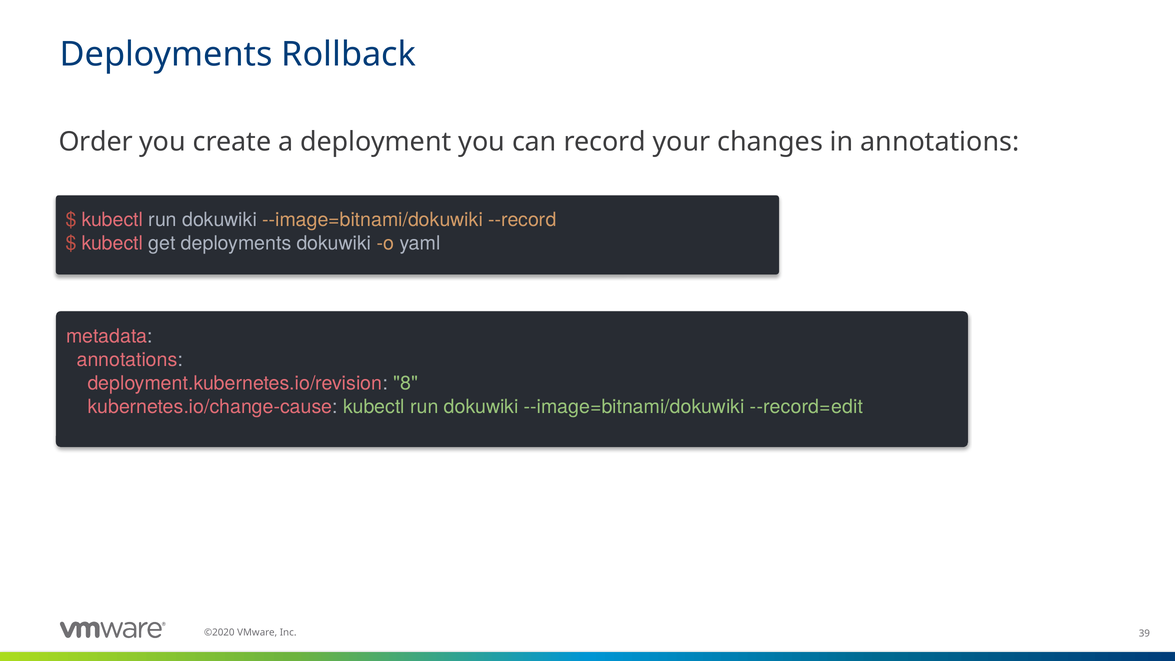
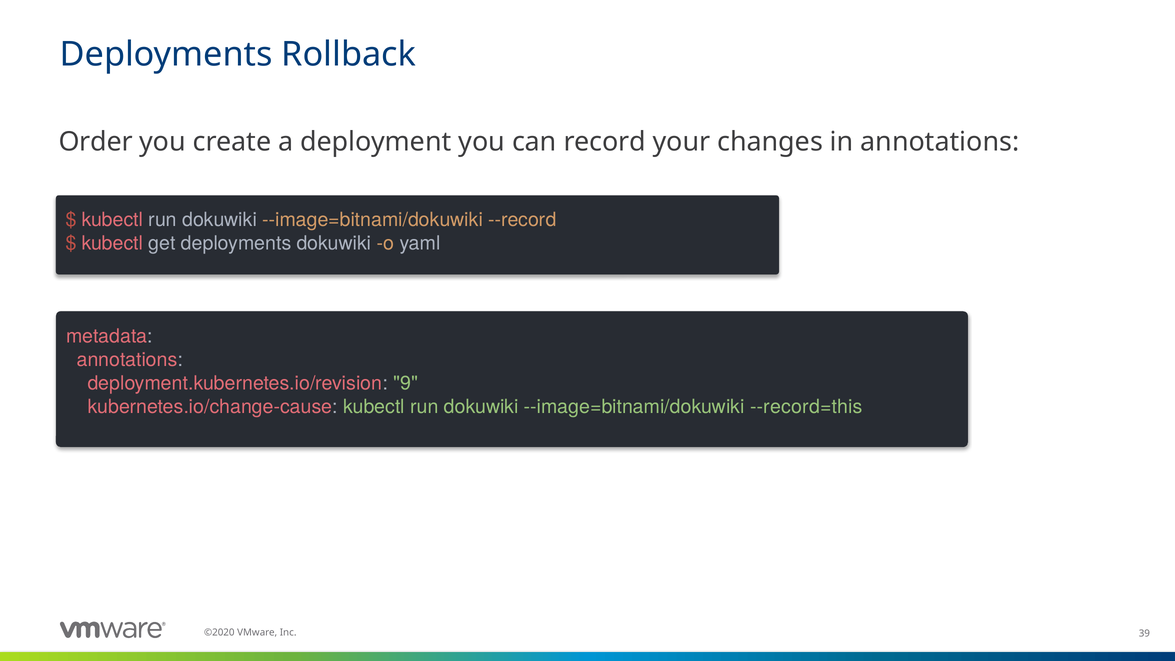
8: 8 -> 9 (406, 383)
--record=edit: --record=edit -> --record=this (806, 407)
